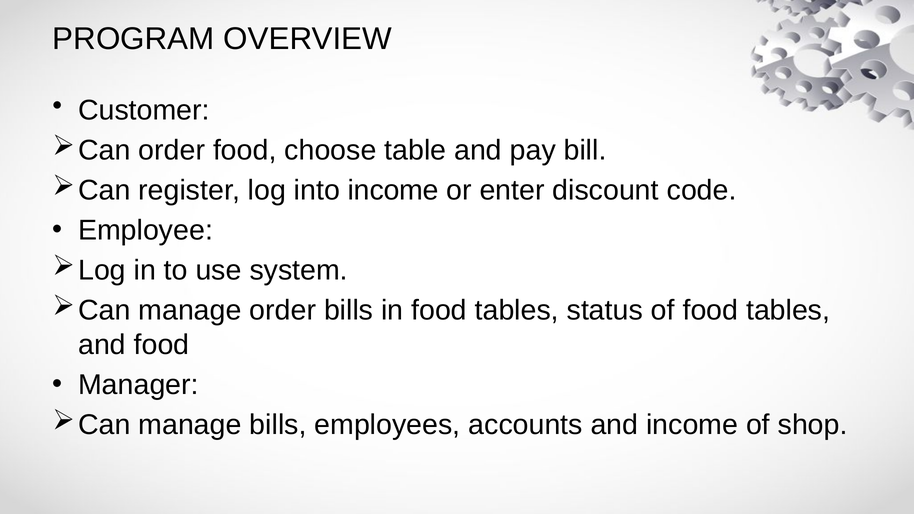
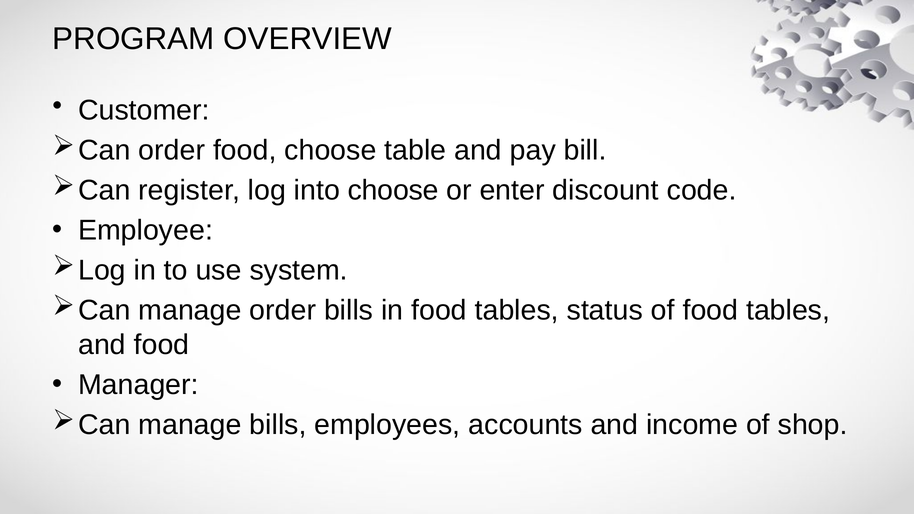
into income: income -> choose (393, 191)
